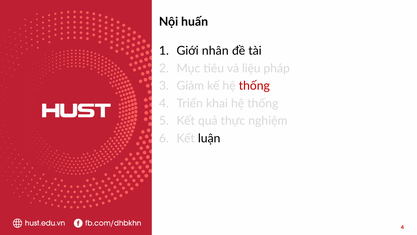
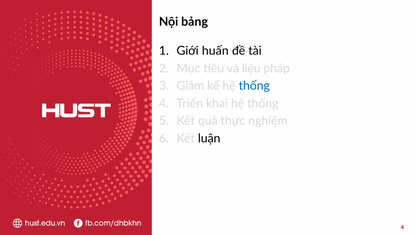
huấn: huấn -> bảng (195, 22)
nhân: nhân -> huấn (215, 51)
thống colour: red -> blue (254, 86)
